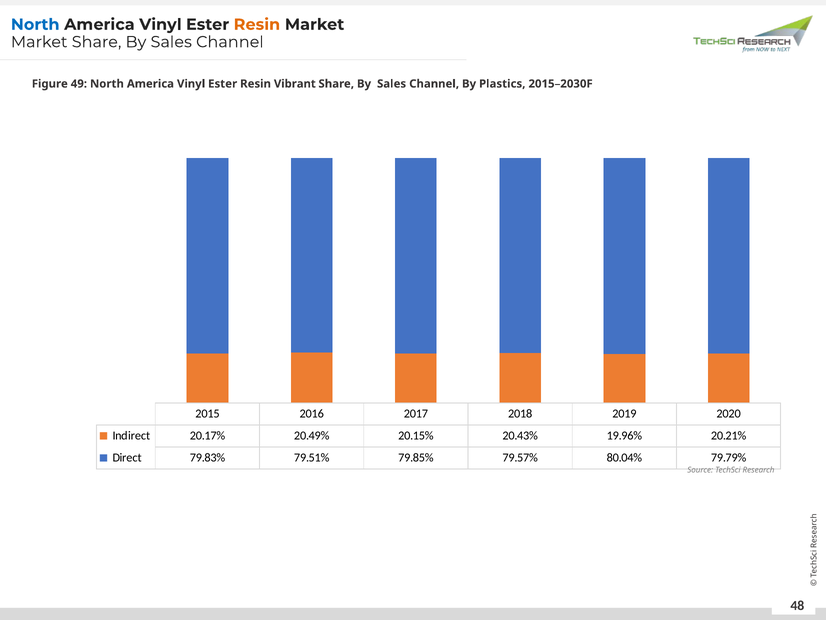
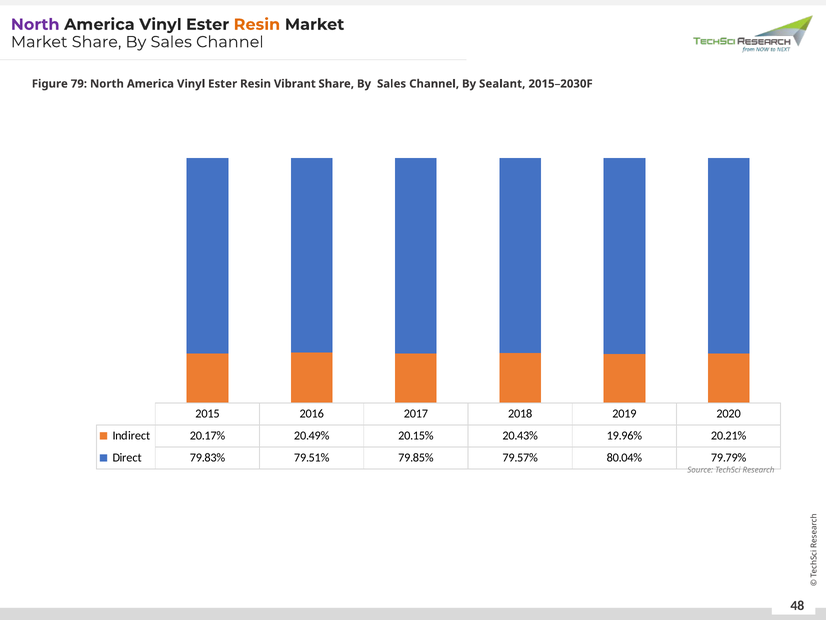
North colour: blue -> purple (35, 25)
49: 49 -> 79 (79, 84)
Plastics: Plastics -> Sealant (502, 84)
